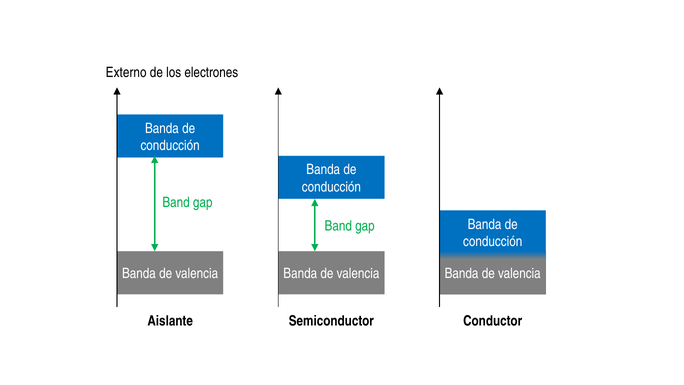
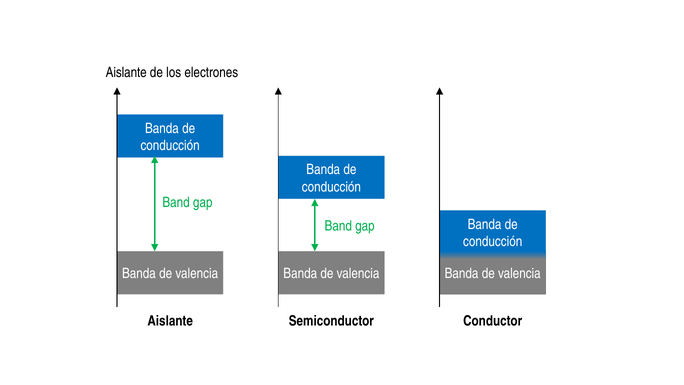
Externo: Externo -> Aislante (126, 72)
